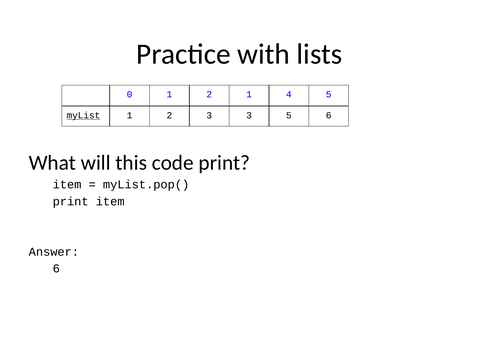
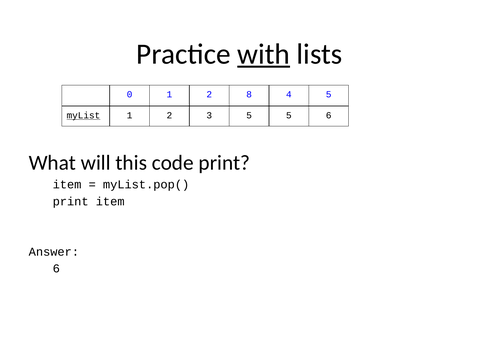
with underline: none -> present (264, 54)
2 1: 1 -> 8 (249, 94)
3 3: 3 -> 5 (249, 115)
